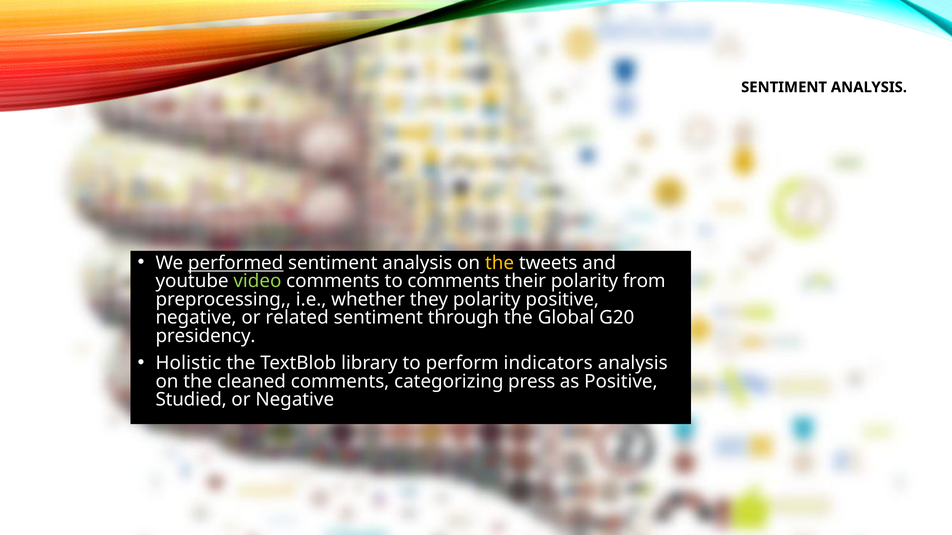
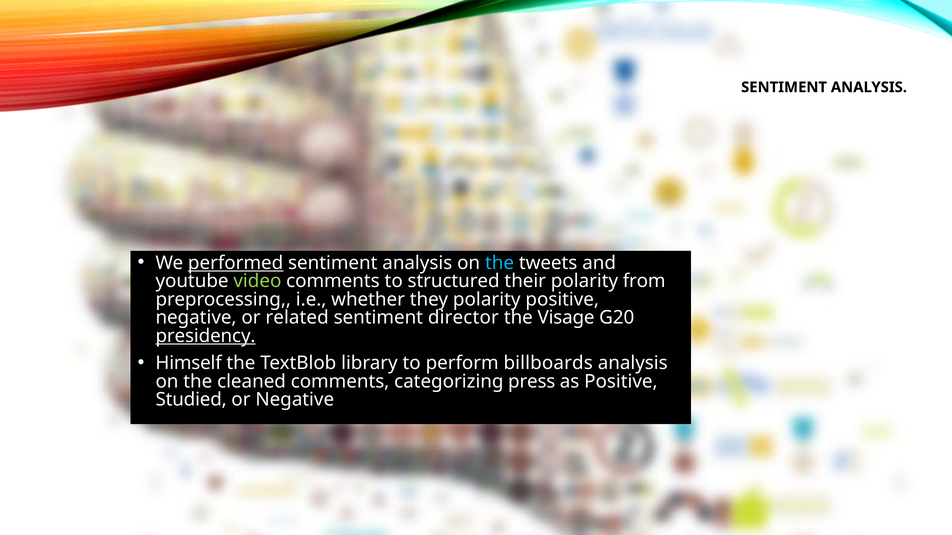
the colour: yellow -> light blue (500, 263)
to comments: comments -> structured (454, 281)
through: through -> director (463, 318)
Global: Global -> Visage (566, 318)
presidency underline: none -> present (206, 336)
Holistic: Holistic -> Himself (189, 363)
indicators: indicators -> billboards (548, 363)
